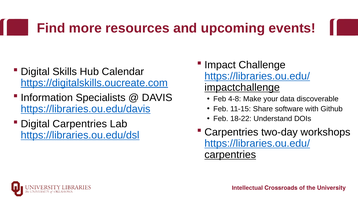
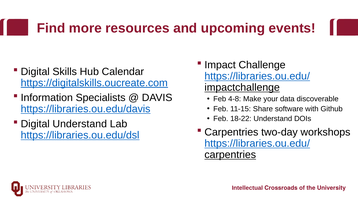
Digital Carpentries: Carpentries -> Understand (80, 124)
